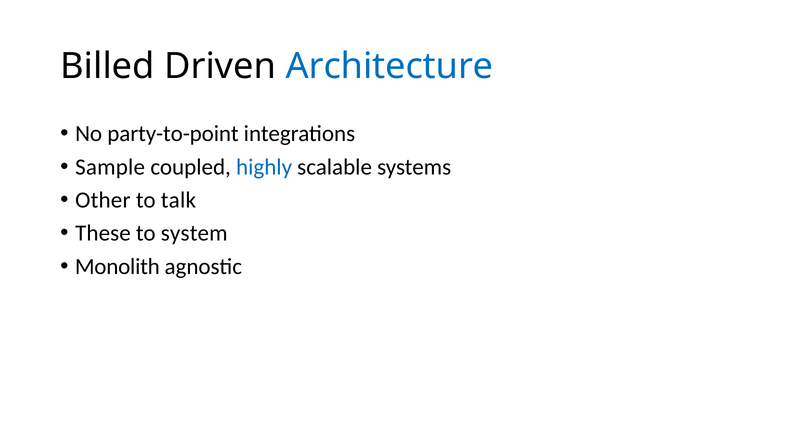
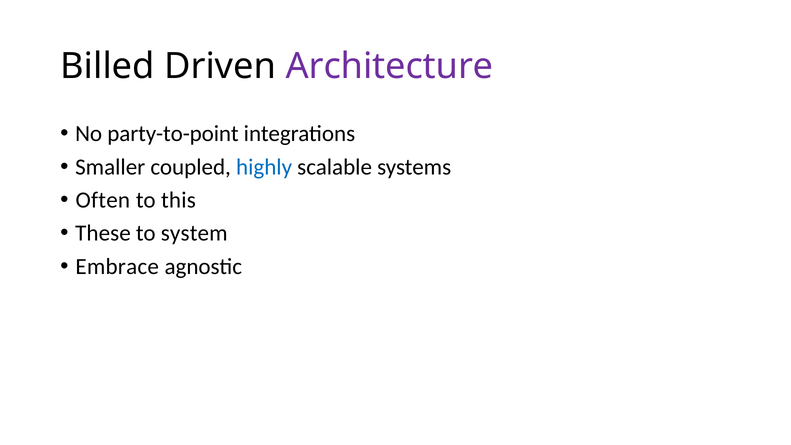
Architecture colour: blue -> purple (390, 66)
Sample: Sample -> Smaller (110, 167)
Other: Other -> Often (103, 200)
talk: talk -> this (178, 200)
Monolith: Monolith -> Embrace (117, 266)
